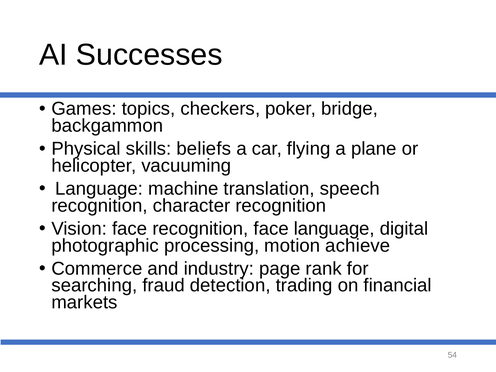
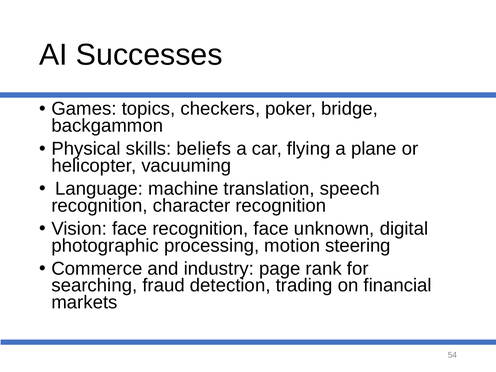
face language: language -> unknown (334, 229)
achieve: achieve -> steering (358, 246)
